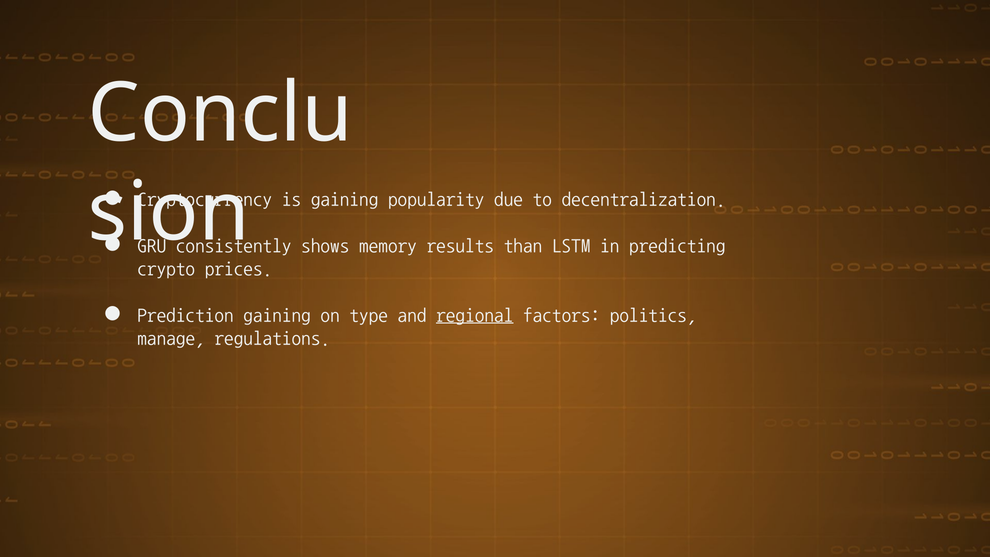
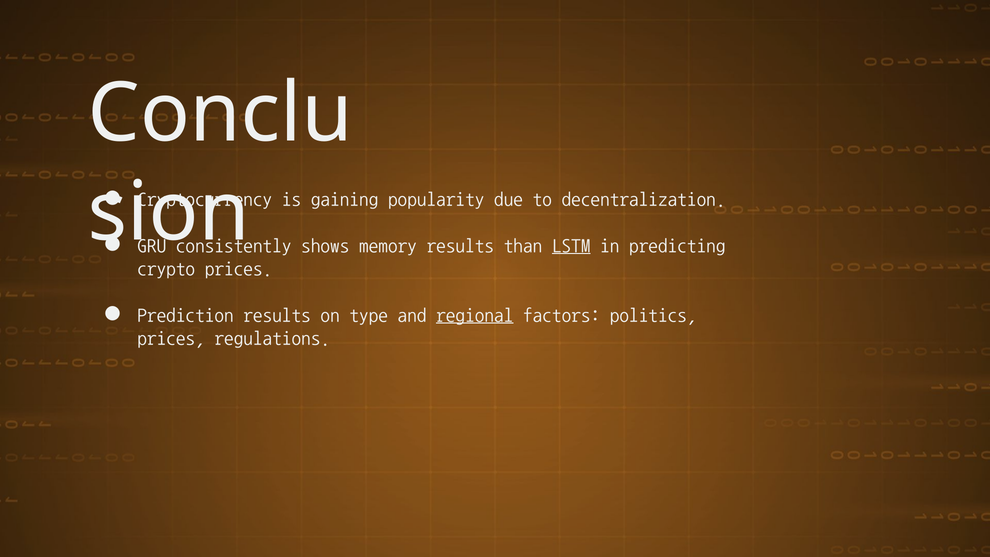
LSTM underline: none -> present (571, 245)
Prediction gaining: gaining -> results (277, 315)
manage: manage -> prices (171, 338)
